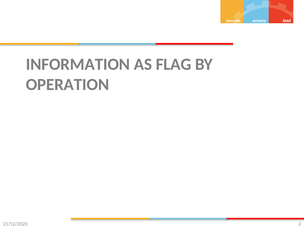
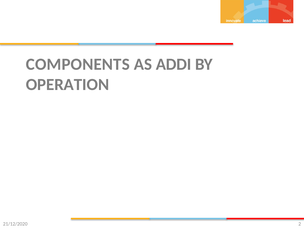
INFORMATION: INFORMATION -> COMPONENTS (78, 64)
FLAG: FLAG -> ADDI (174, 64)
